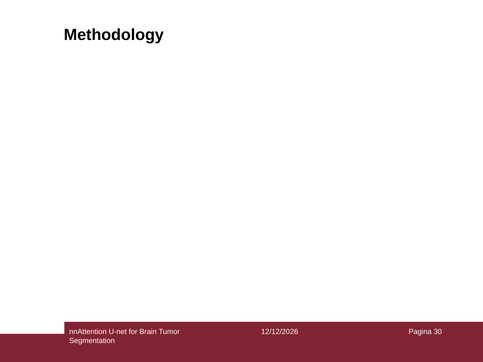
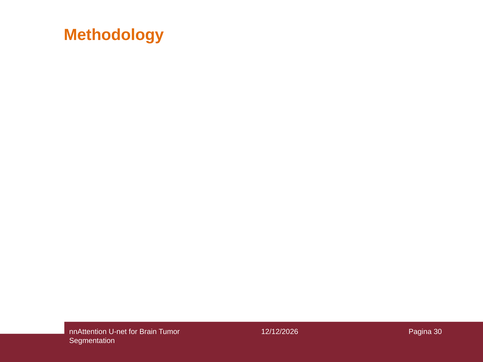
Methodology colour: black -> orange (114, 35)
